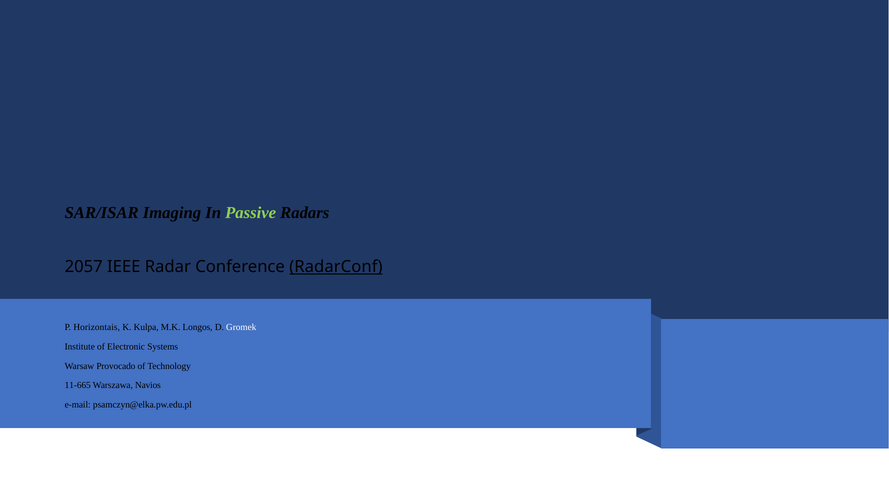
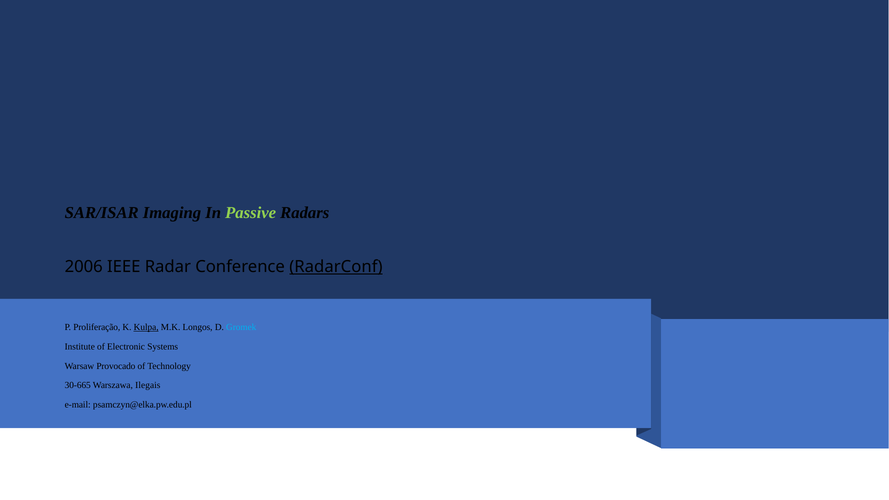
2057: 2057 -> 2006 (84, 267)
Horizontais: Horizontais -> Proliferação (97, 327)
Kulpa underline: none -> present (146, 327)
Gromek colour: white -> light blue (241, 327)
11-665: 11-665 -> 30-665 (78, 385)
Navios: Navios -> Ilegais (148, 385)
